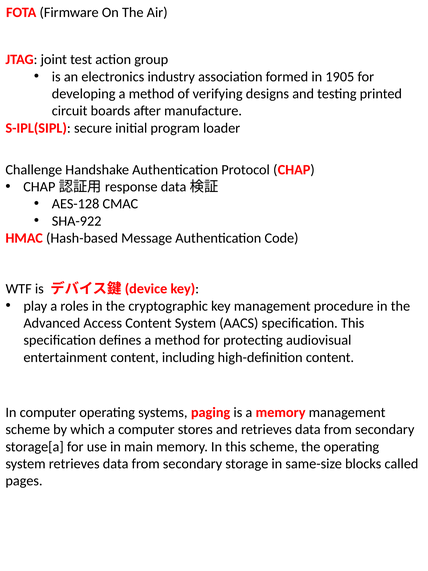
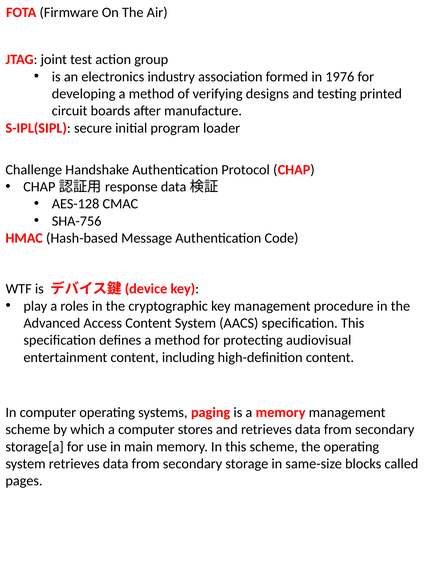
1905: 1905 -> 1976 (340, 77)
SHA-922: SHA-922 -> SHA-756 (77, 221)
